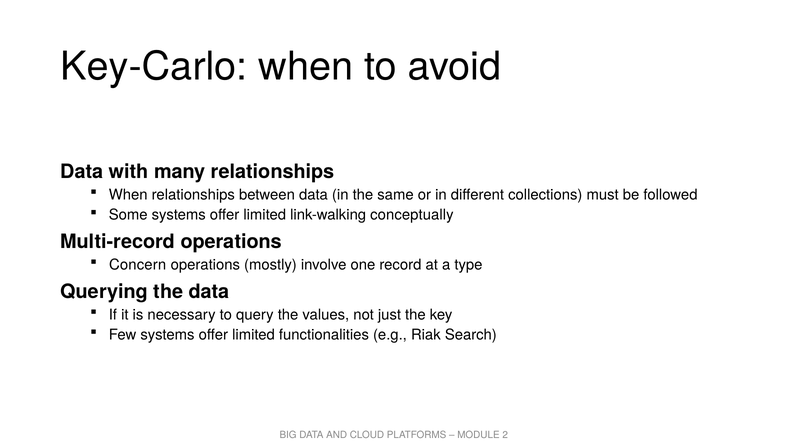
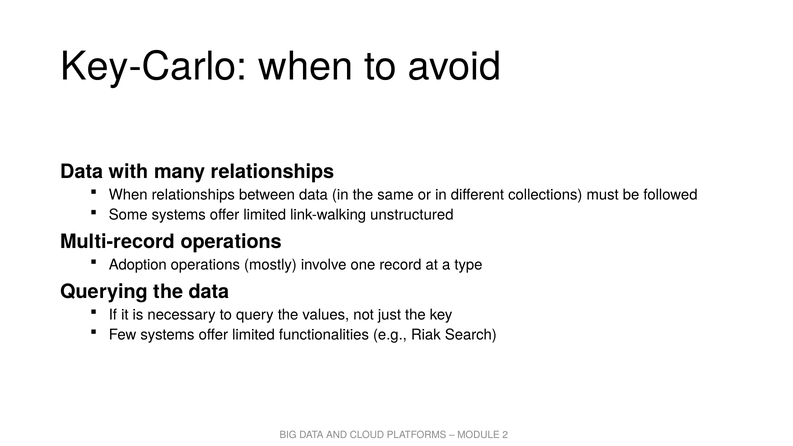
conceptually: conceptually -> unstructured (412, 215)
Concern: Concern -> Adoption (138, 265)
